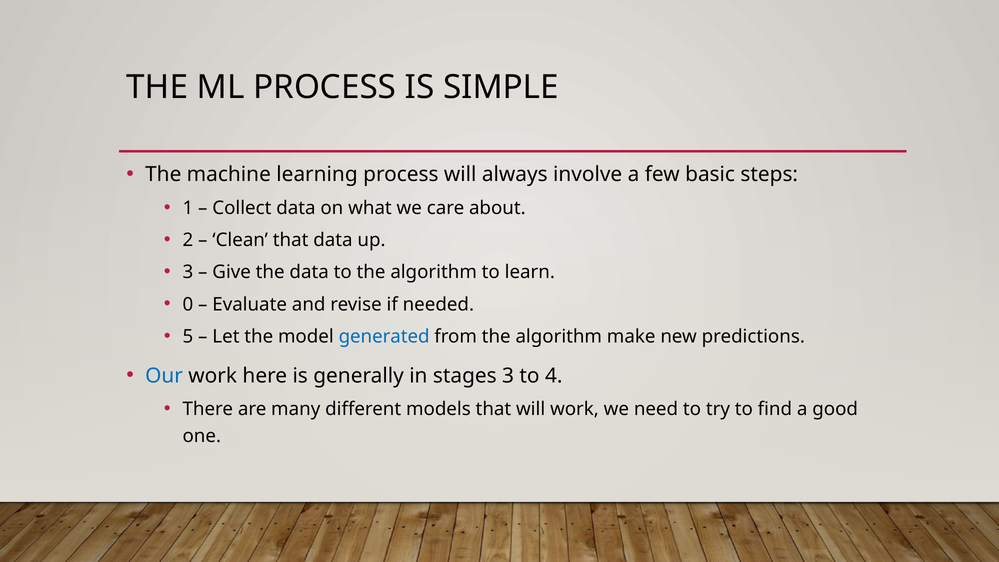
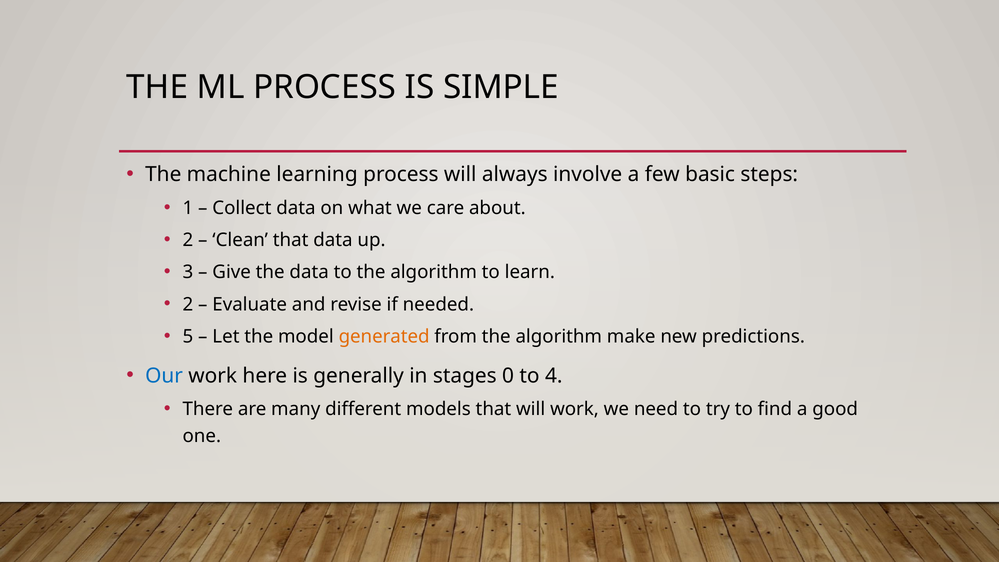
0: 0 -> 2 (188, 304)
generated colour: blue -> orange (384, 336)
stages 3: 3 -> 0 (508, 376)
